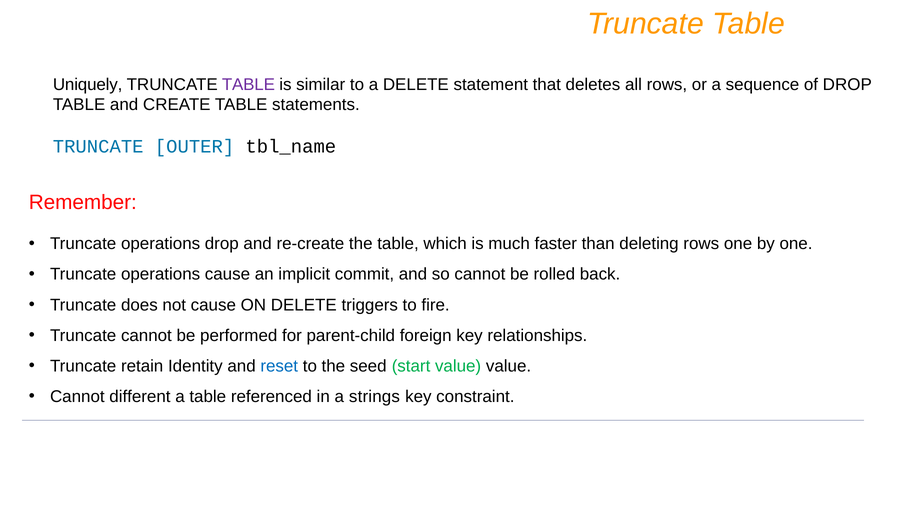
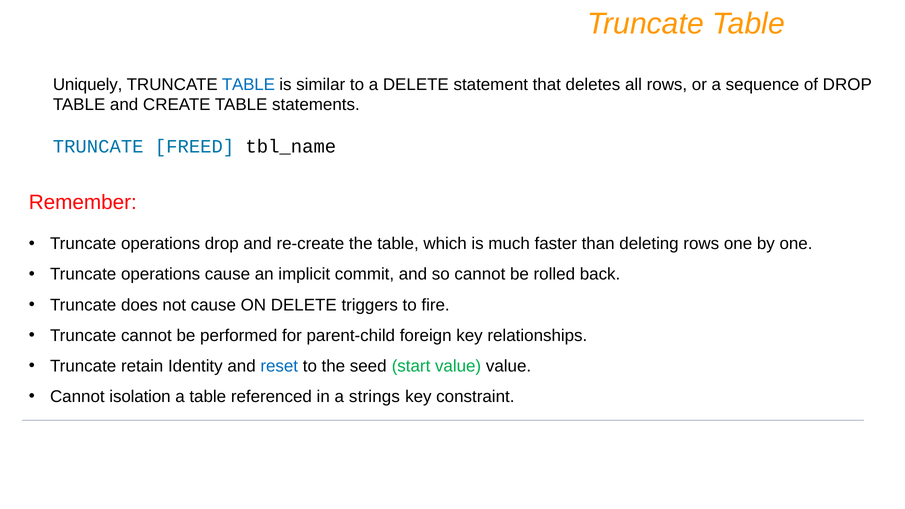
TABLE colour: purple -> blue (248, 85)
OUTER: OUTER -> FREED (195, 147)
different: different -> isolation (140, 397)
